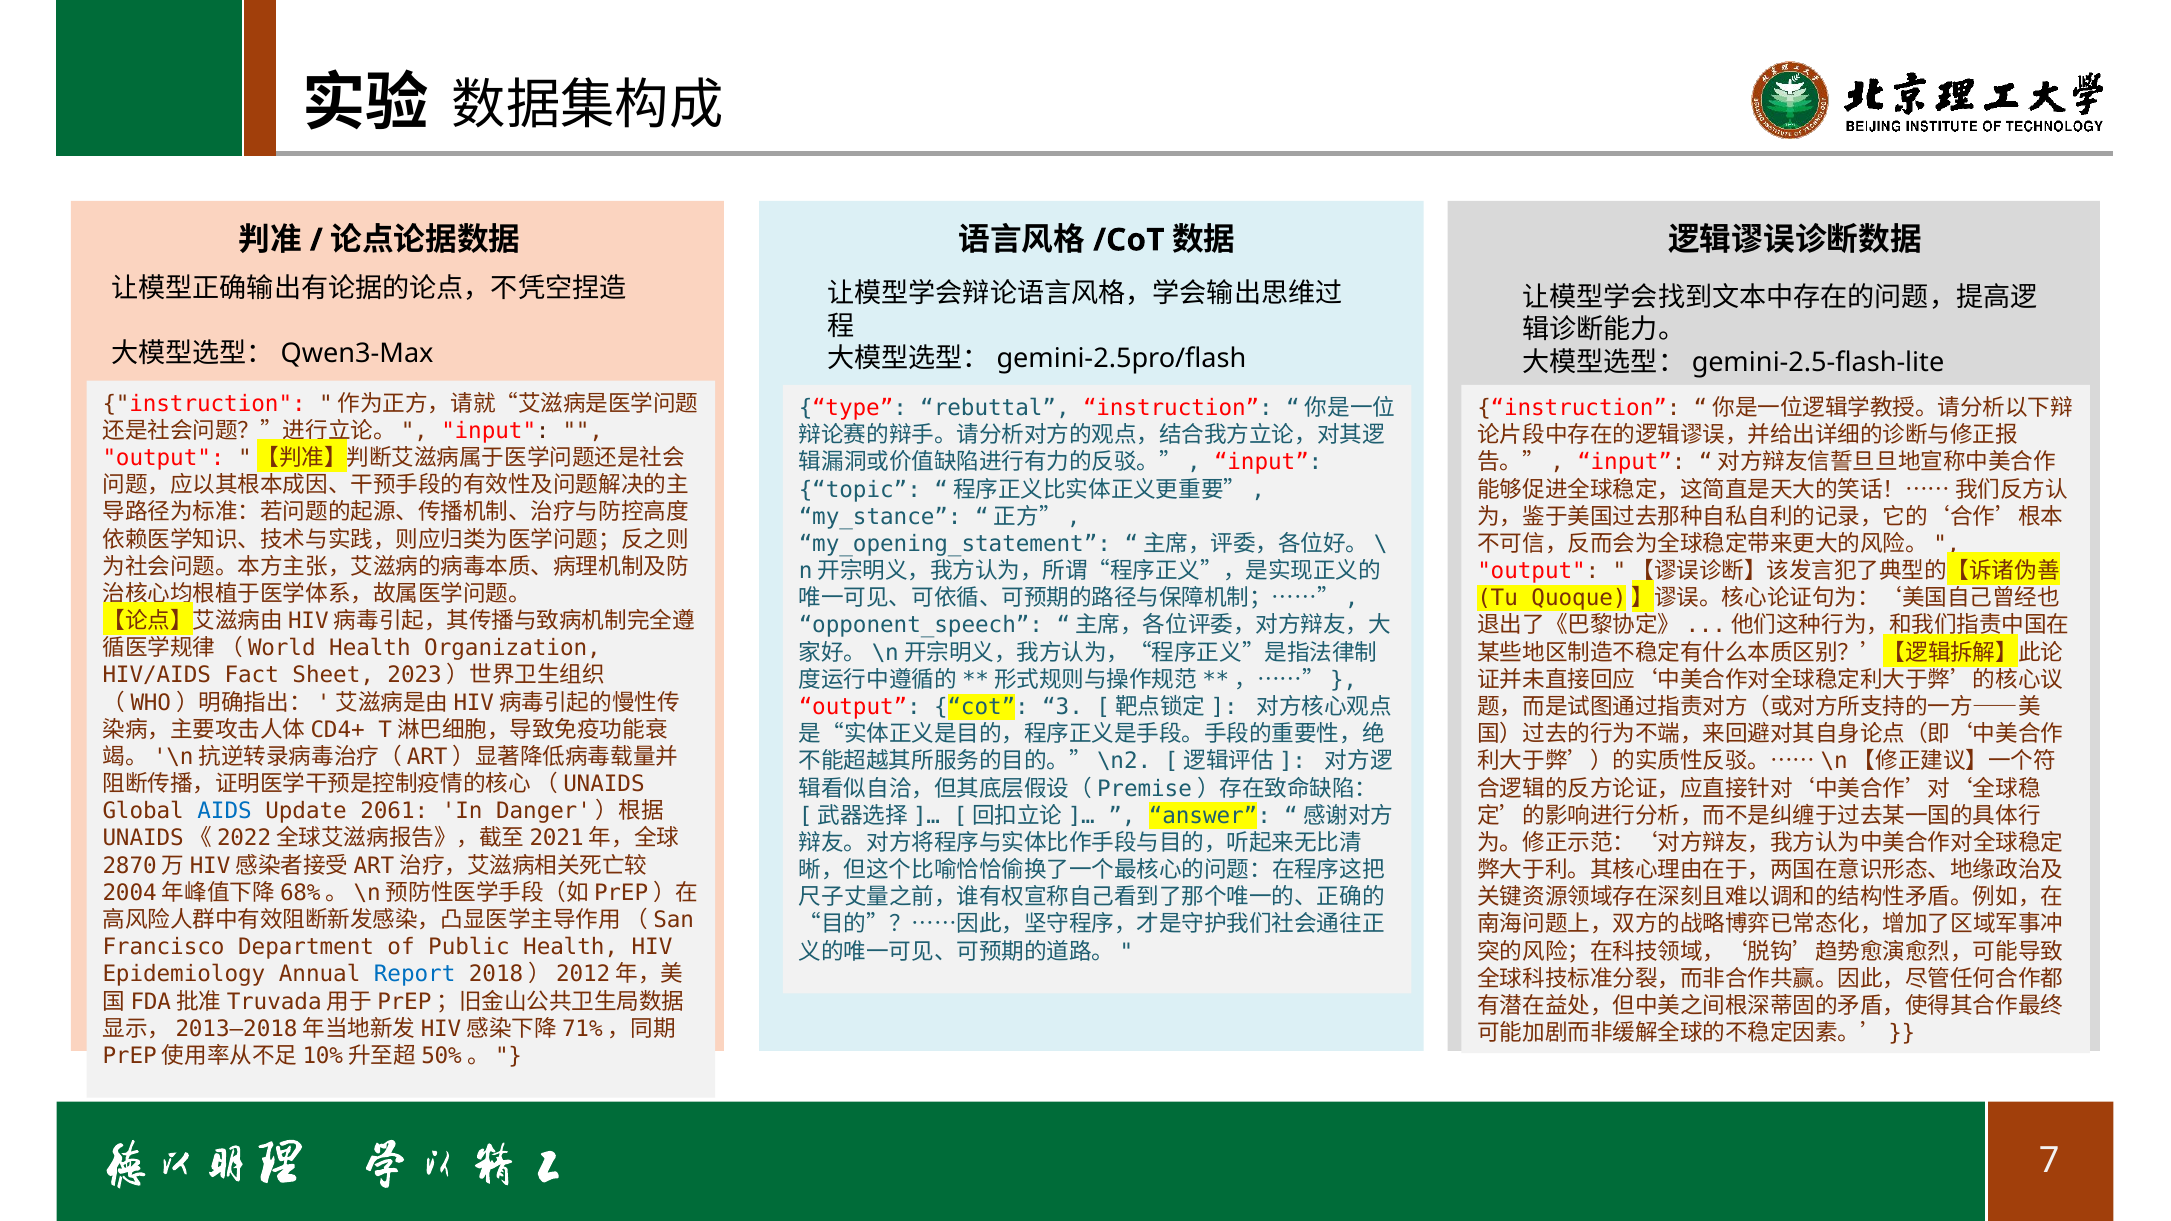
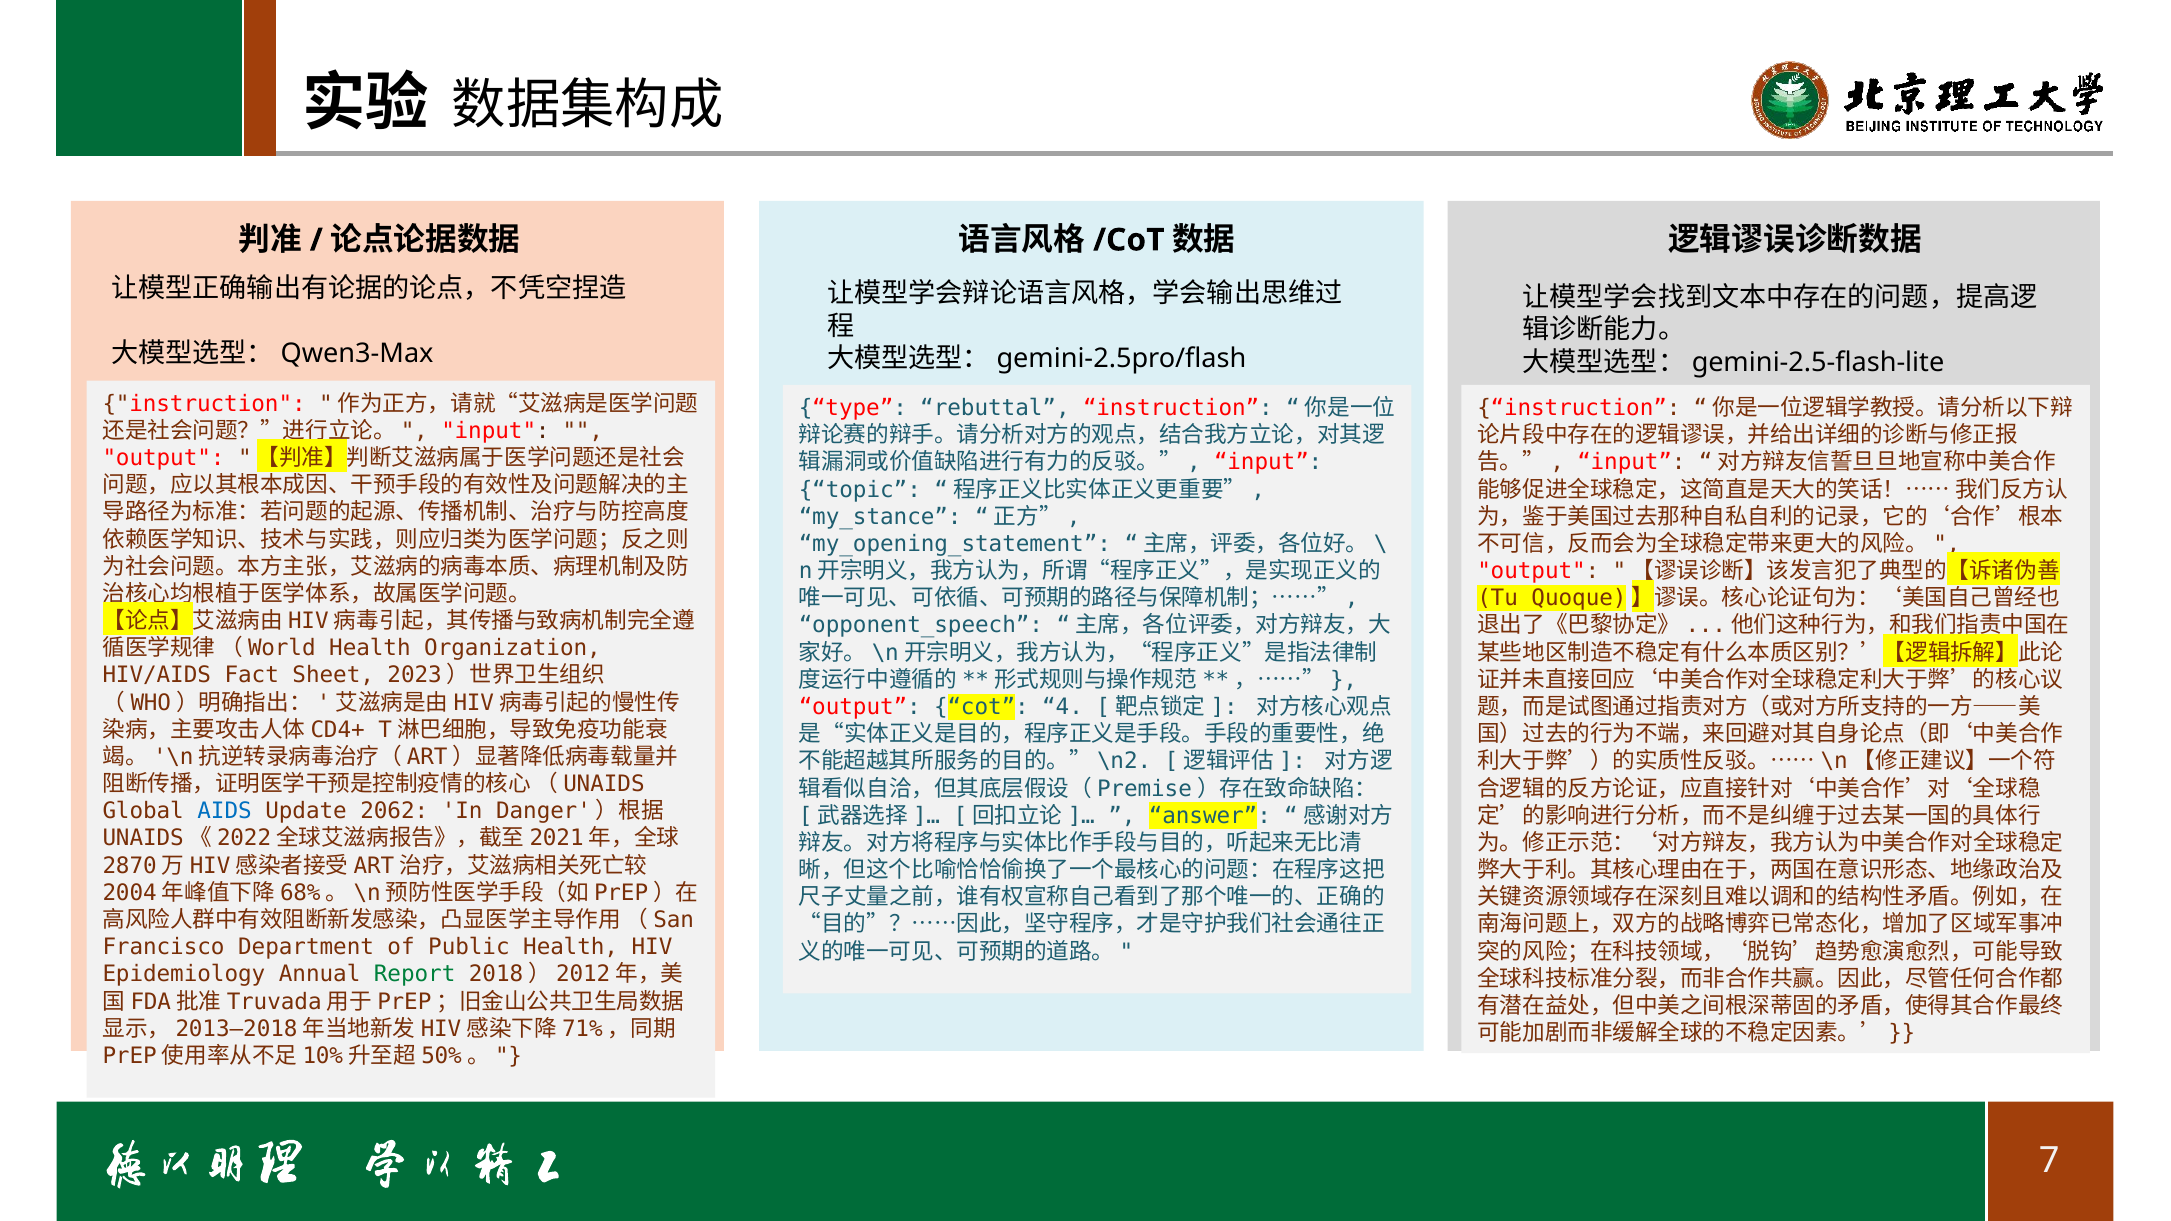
3: 3 -> 4 (1062, 707)
2061: 2061 -> 2062 (394, 811)
Report colour: blue -> green (415, 975)
